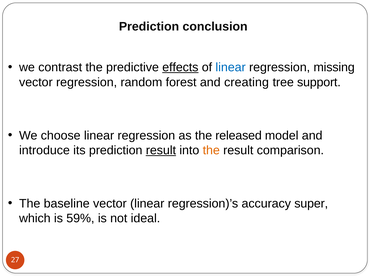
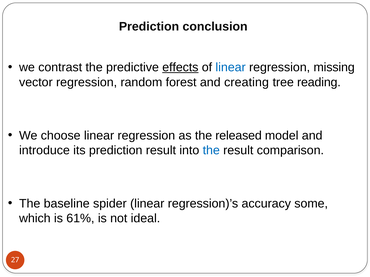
support: support -> reading (319, 82)
result underline: present -> none (161, 151)
the colour: orange -> blue (211, 151)
baseline vector: vector -> spider (110, 204)
super: super -> some (311, 204)
59%: 59% -> 61% (80, 219)
